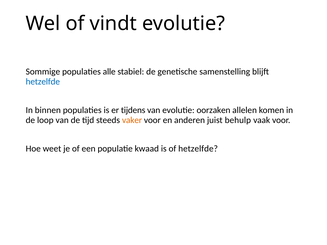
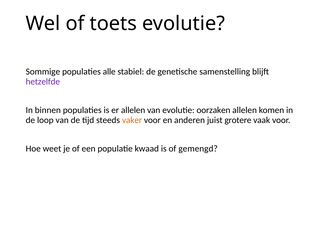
vindt: vindt -> toets (113, 24)
hetzelfde colour: blue -> purple (43, 82)
er tijdens: tijdens -> allelen (133, 110)
behulp: behulp -> grotere (238, 120)
of hetzelfde: hetzelfde -> gemengd (198, 149)
